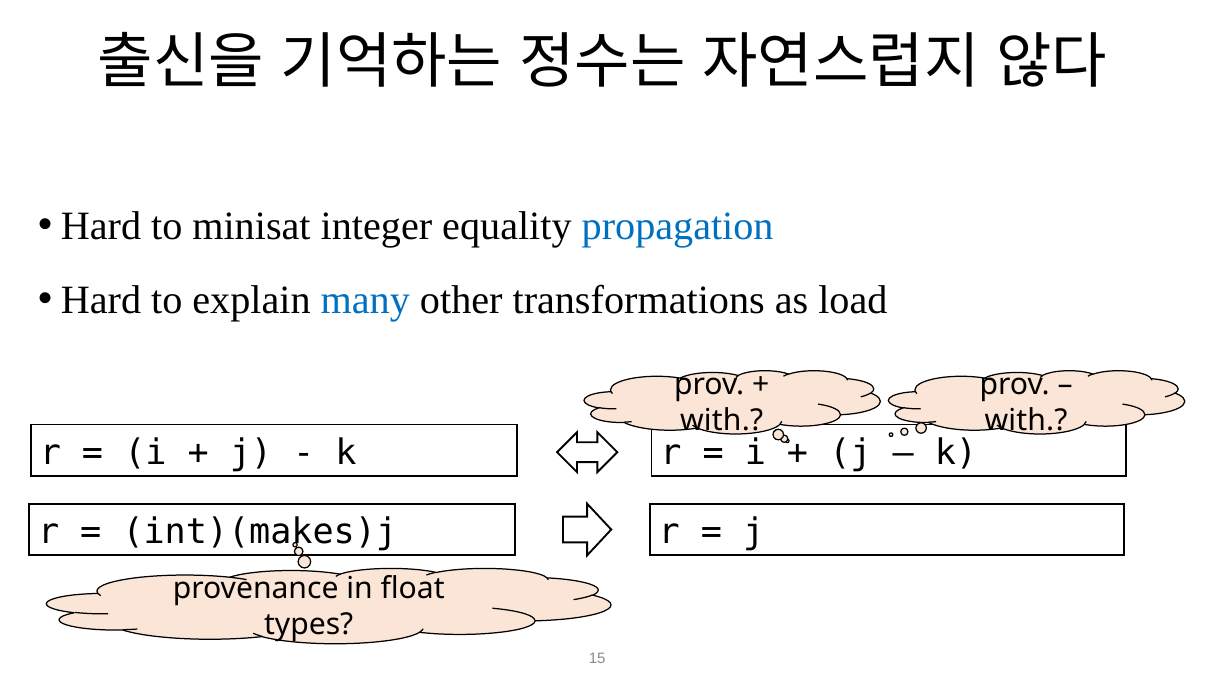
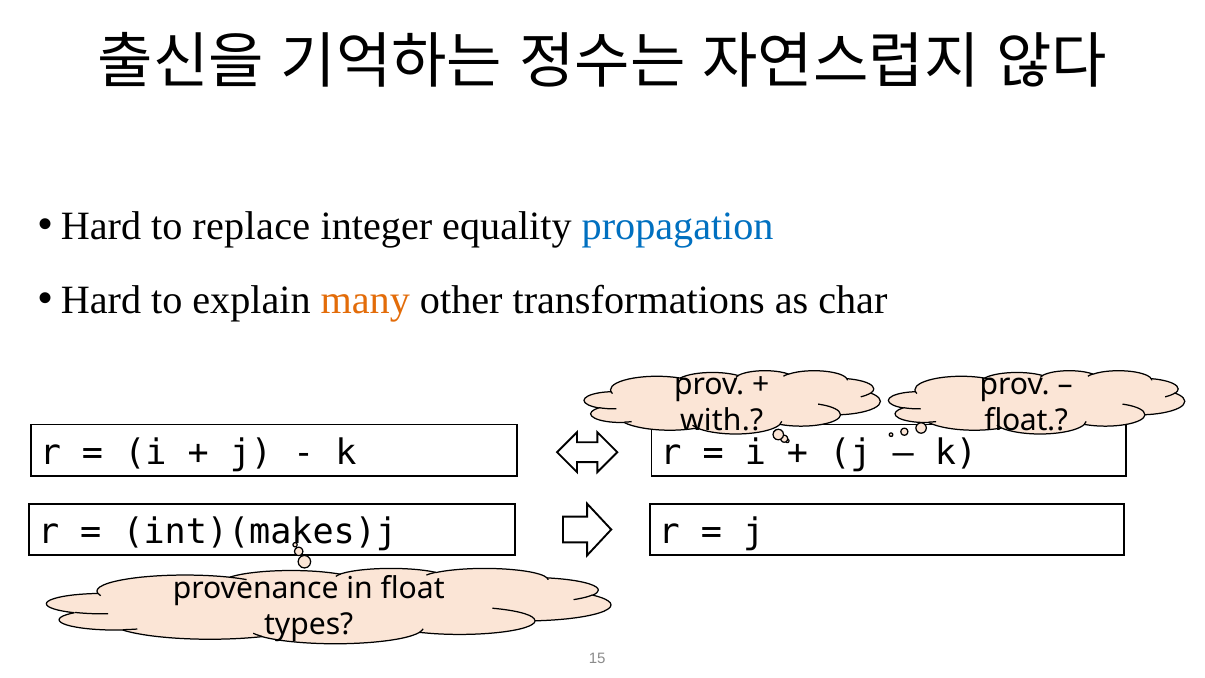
minisat: minisat -> replace (251, 226)
many colour: blue -> orange (365, 300)
load: load -> char (853, 300)
with: with -> float (1026, 421)
